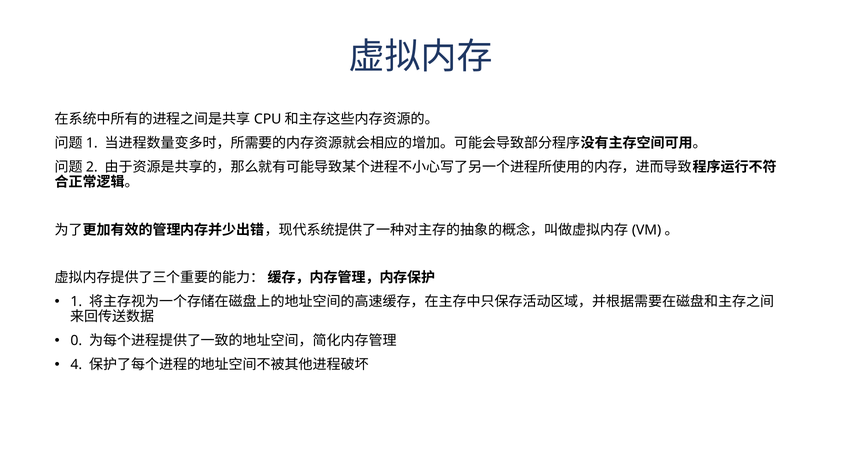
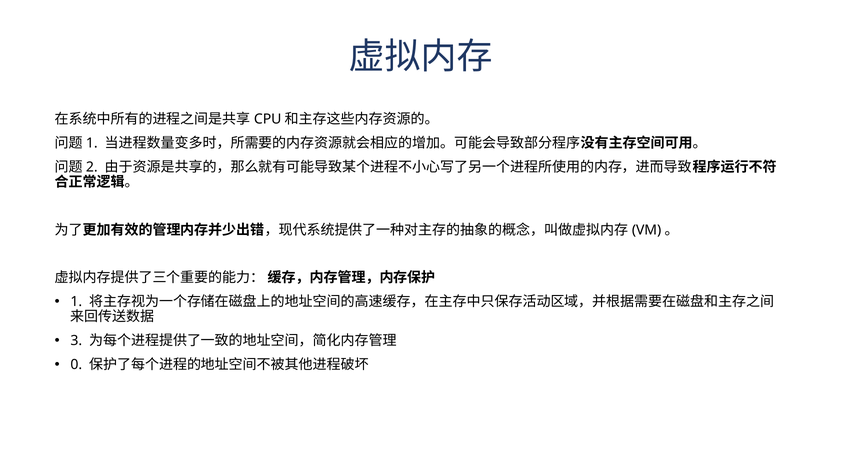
0: 0 -> 3 (76, 341)
4: 4 -> 0 (76, 365)
